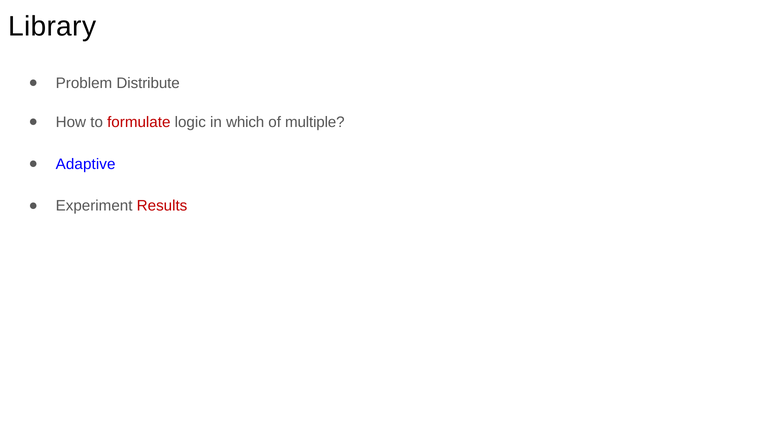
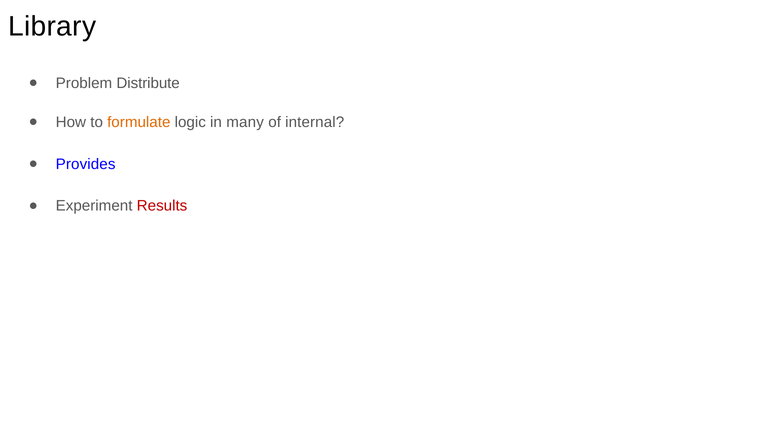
formulate colour: red -> orange (139, 122)
which: which -> many (245, 122)
multiple: multiple -> internal (315, 122)
Adaptive: Adaptive -> Provides (86, 164)
